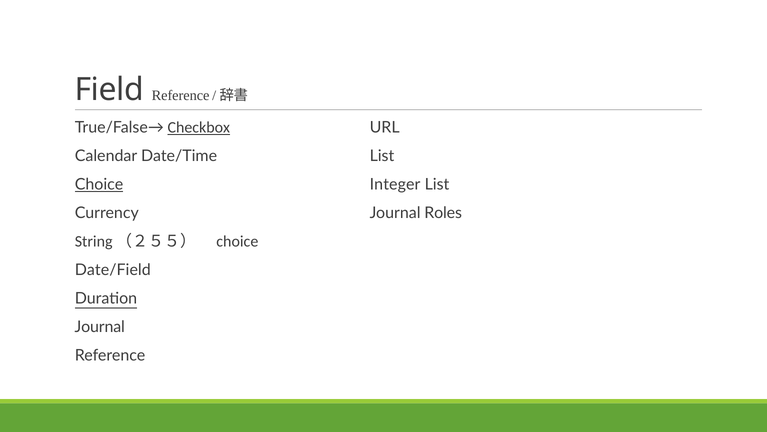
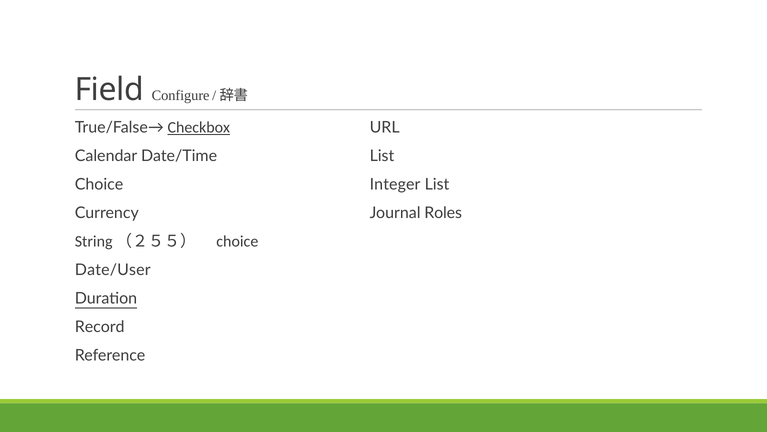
Field Reference: Reference -> Configure (181, 95)
Choice underline: present -> none (99, 184)
Date/Field: Date/Field -> Date/User (113, 270)
Journal: Journal -> Record (100, 327)
